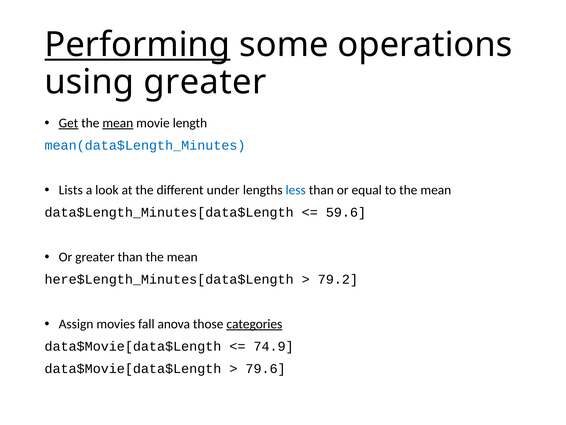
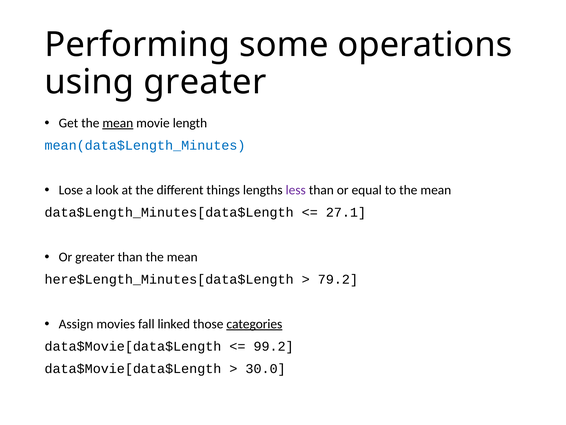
Performing underline: present -> none (137, 45)
Get underline: present -> none (68, 123)
Lists: Lists -> Lose (71, 190)
under: under -> things (223, 190)
less colour: blue -> purple (296, 190)
59.6: 59.6 -> 27.1 (346, 212)
anova: anova -> linked (174, 324)
74.9: 74.9 -> 99.2 (274, 346)
79.6: 79.6 -> 30.0 (266, 368)
